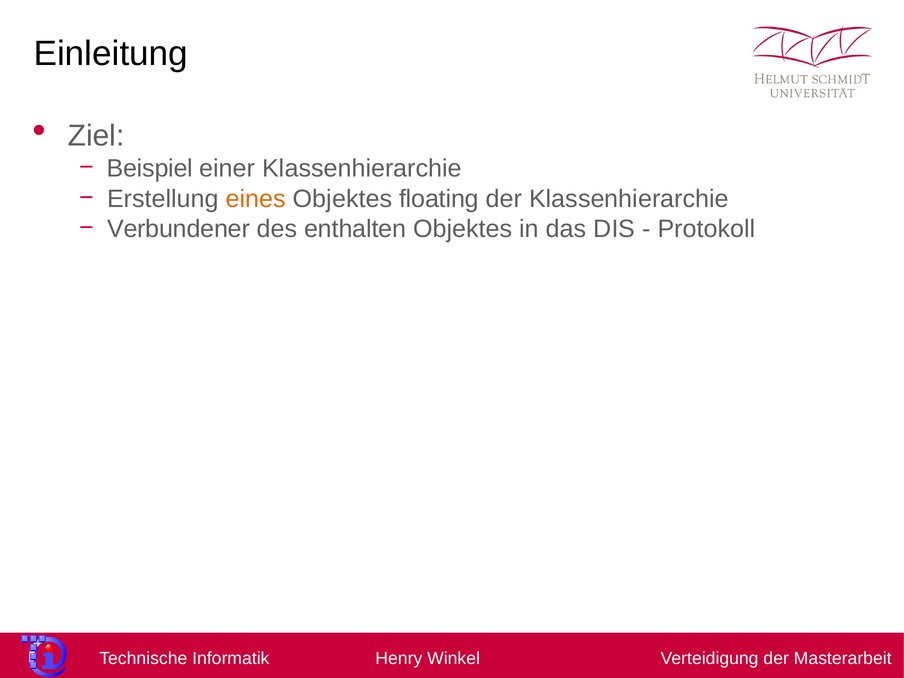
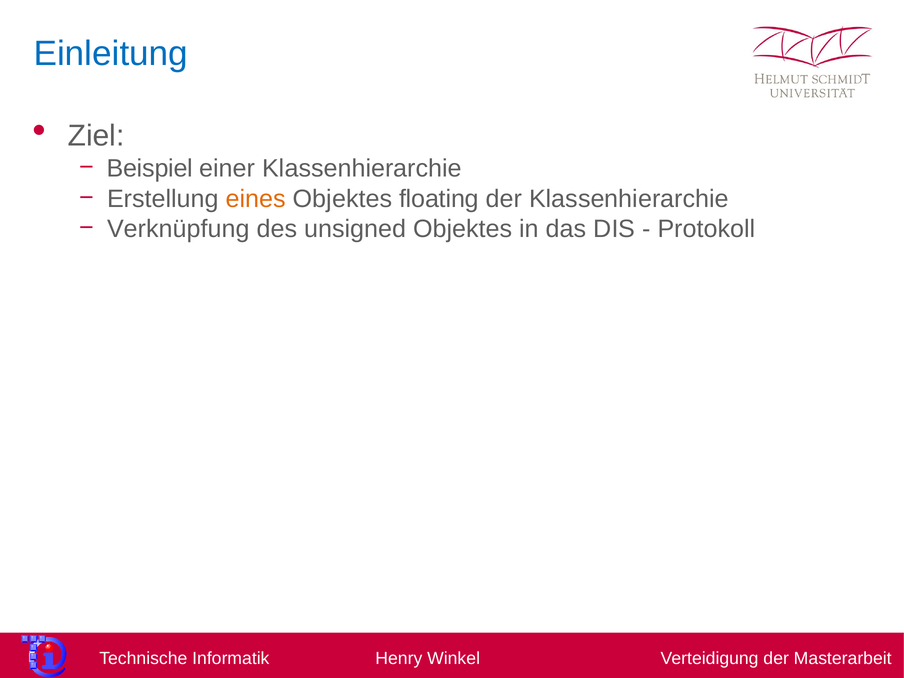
Einleitung colour: black -> blue (111, 54)
Verbundener: Verbundener -> Verknüpfung (178, 229)
enthalten: enthalten -> unsigned (355, 229)
